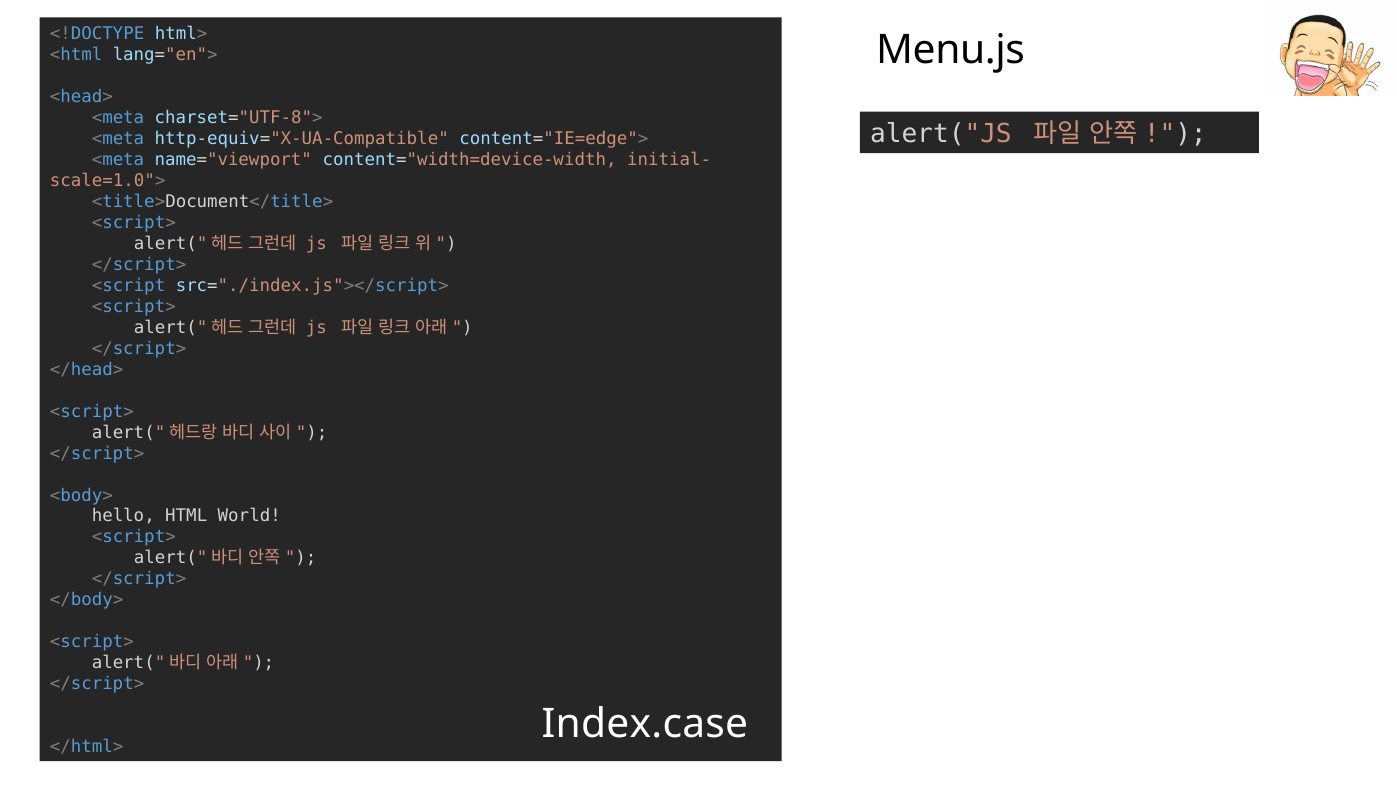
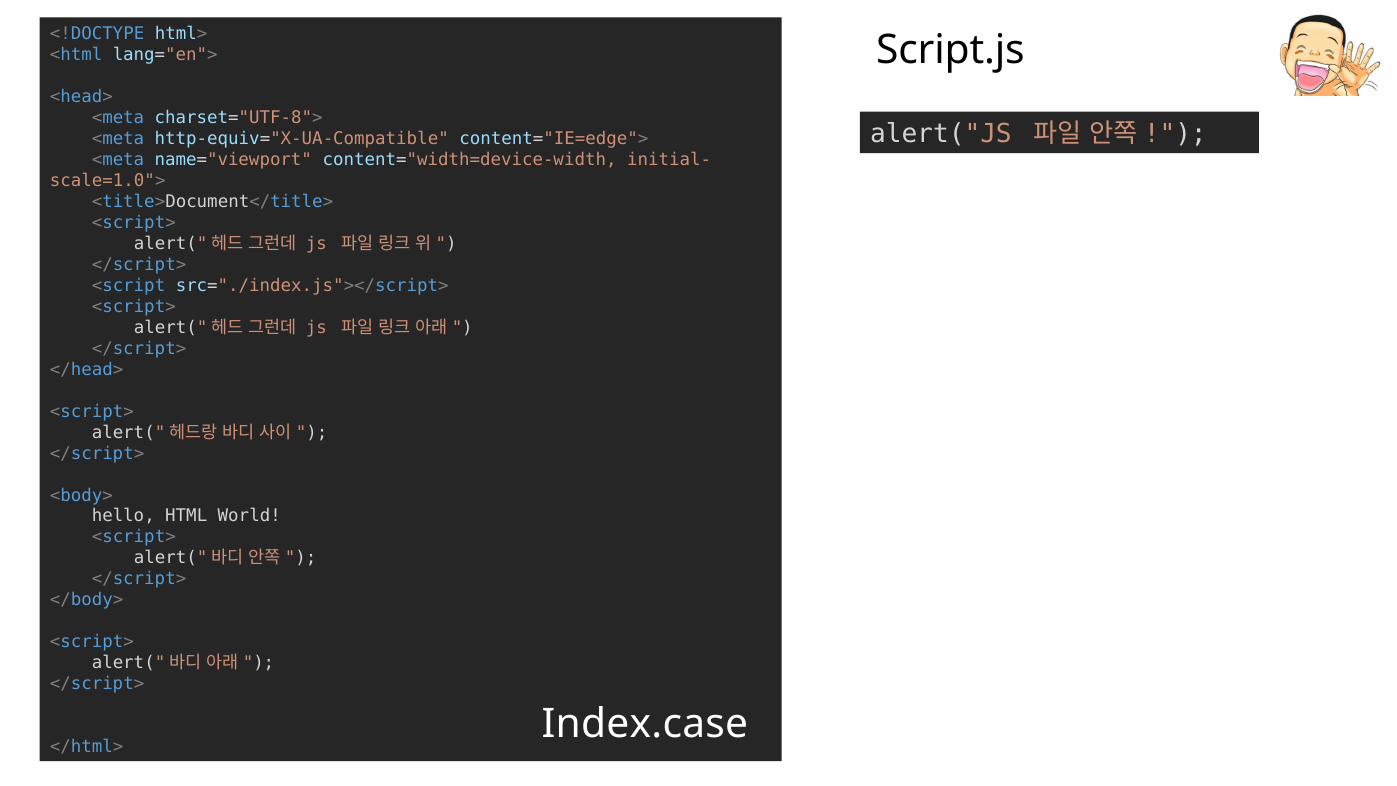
Menu.js: Menu.js -> Script.js (950, 50)
